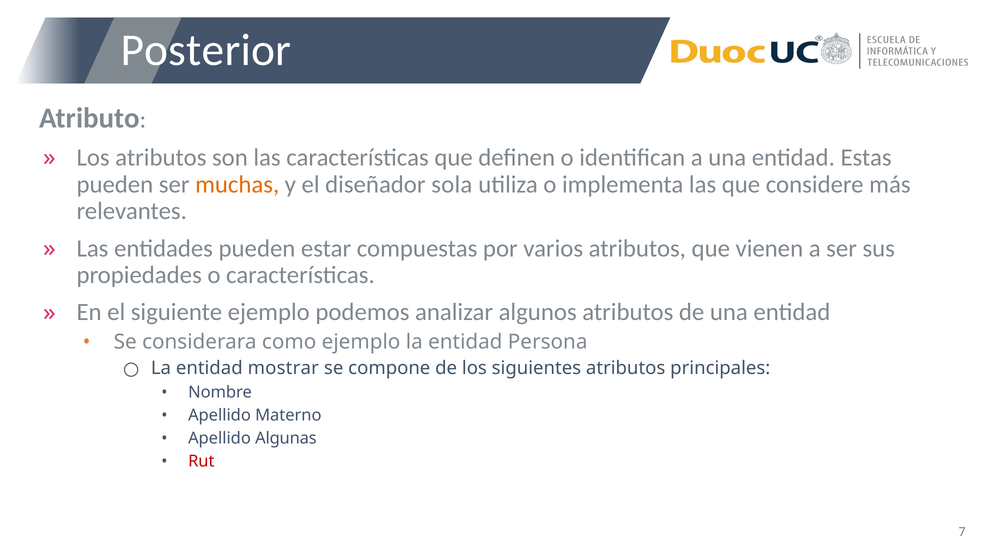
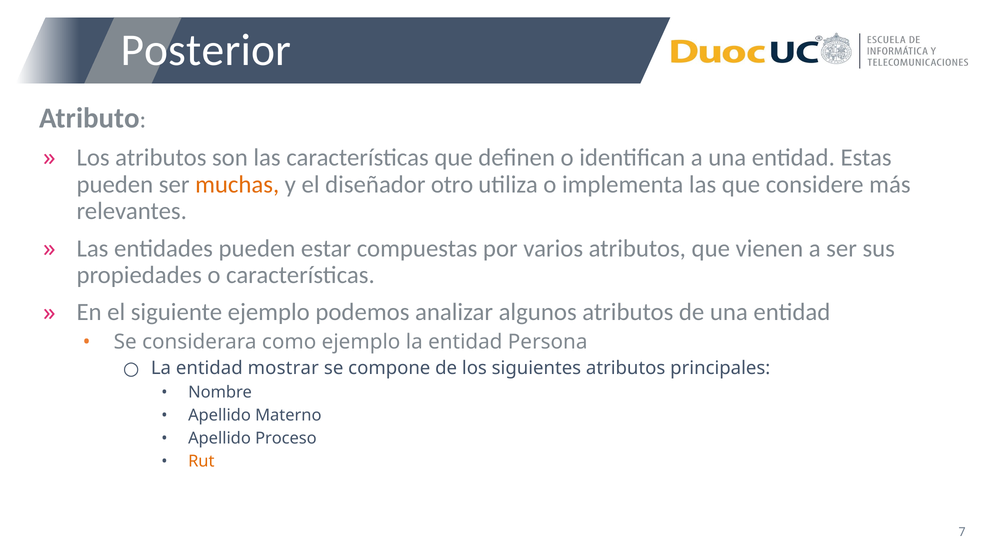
sola: sola -> otro (452, 184)
Algunas: Algunas -> Proceso (286, 438)
Rut colour: red -> orange (201, 461)
